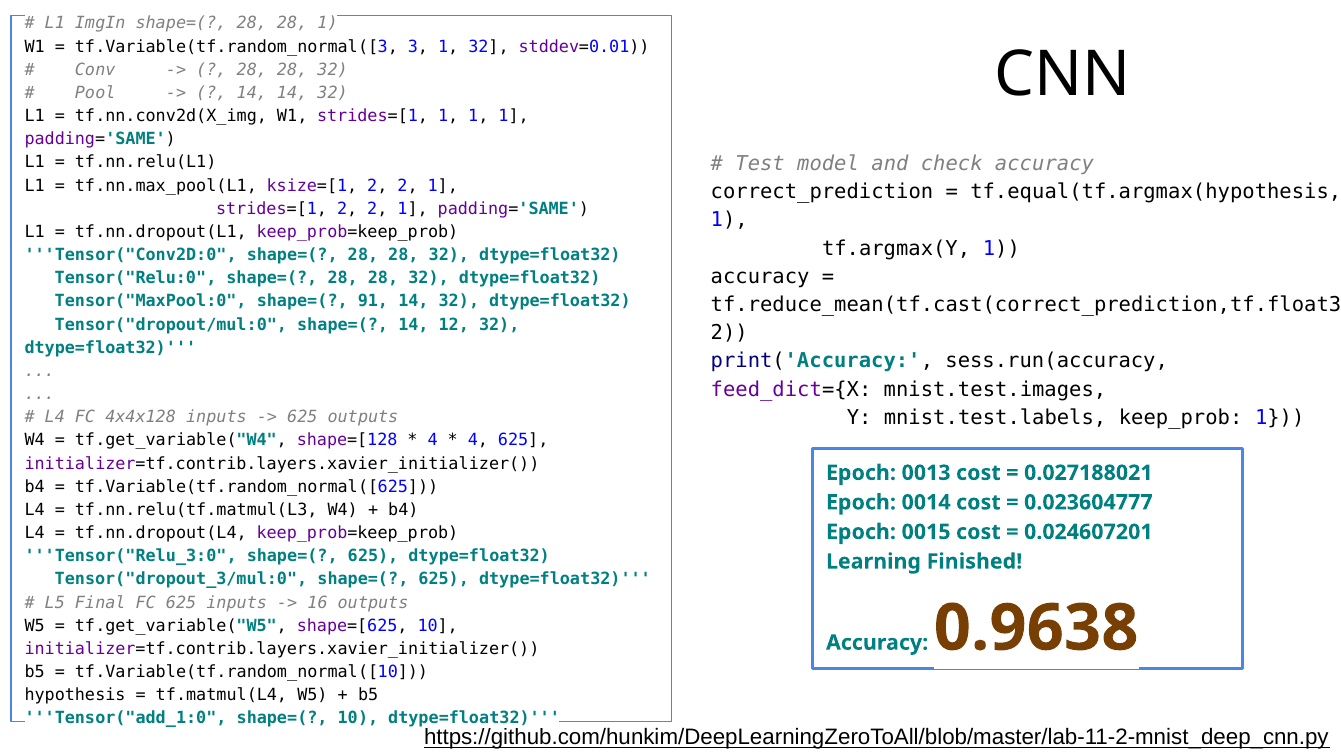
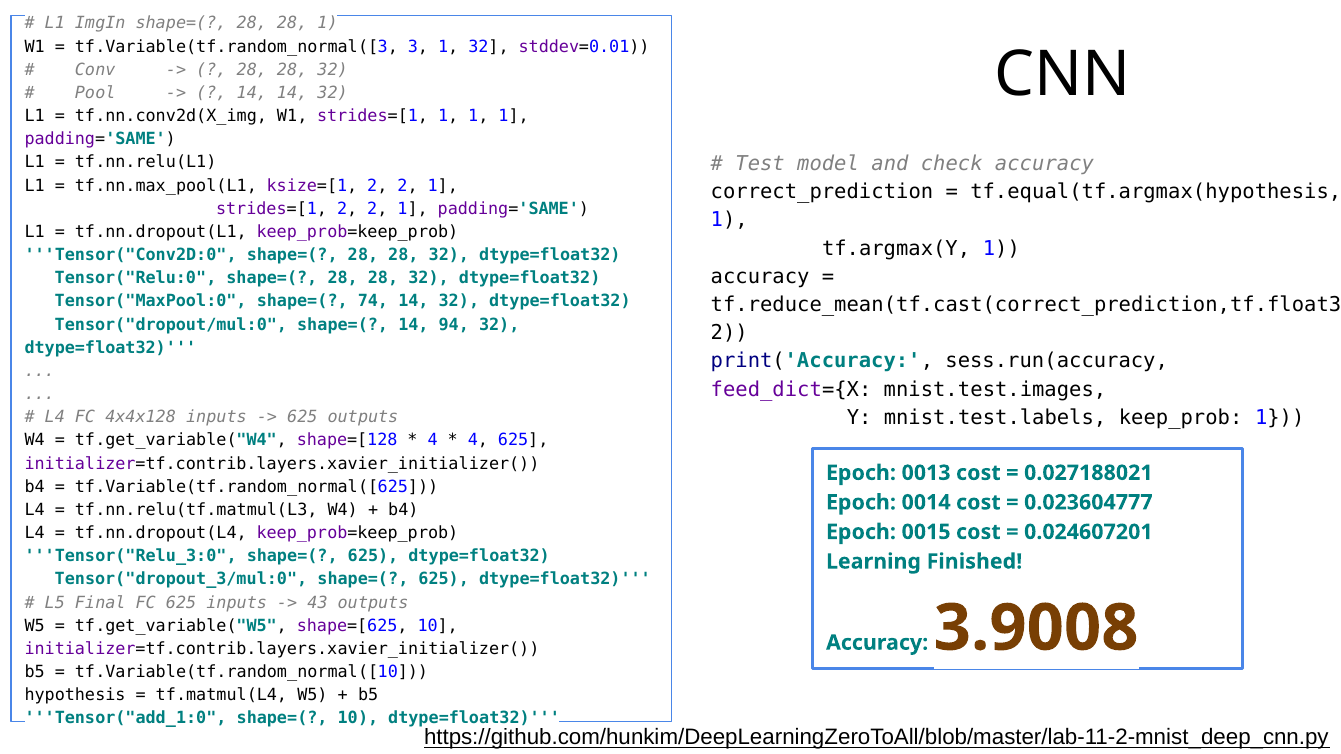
91: 91 -> 74 (373, 302)
12: 12 -> 94 (454, 325)
16: 16 -> 43 (318, 603)
0.9638: 0.9638 -> 3.9008 (1036, 628)
